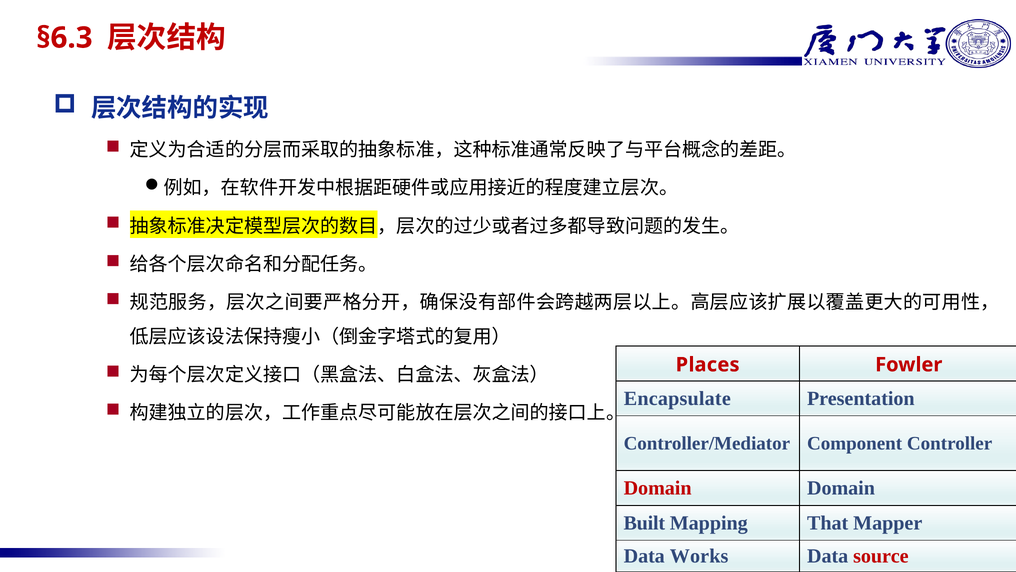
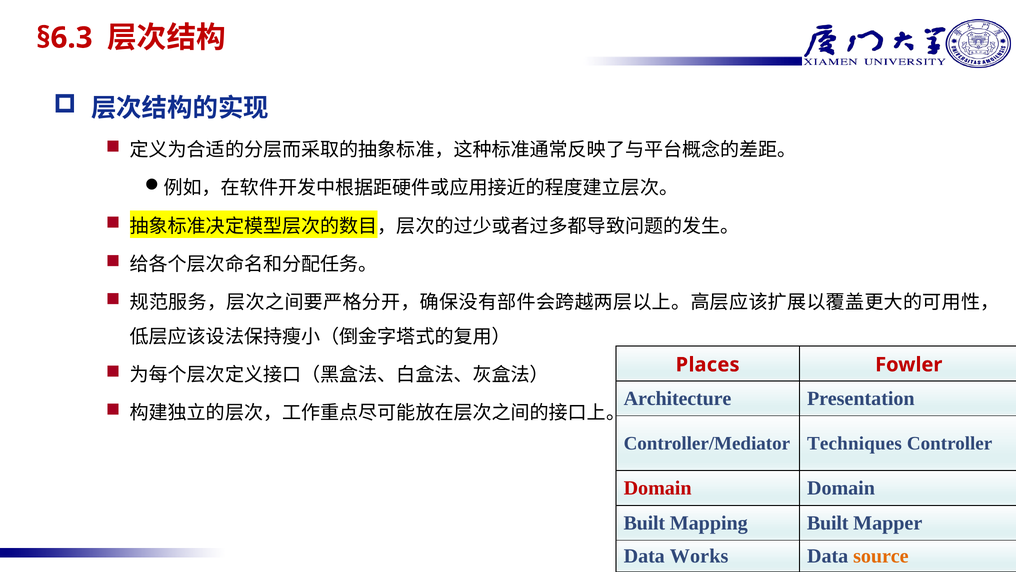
Encapsulate: Encapsulate -> Architecture (677, 398)
Component: Component -> Techniques (854, 443)
Mapping That: That -> Built (828, 523)
source colour: red -> orange (881, 556)
